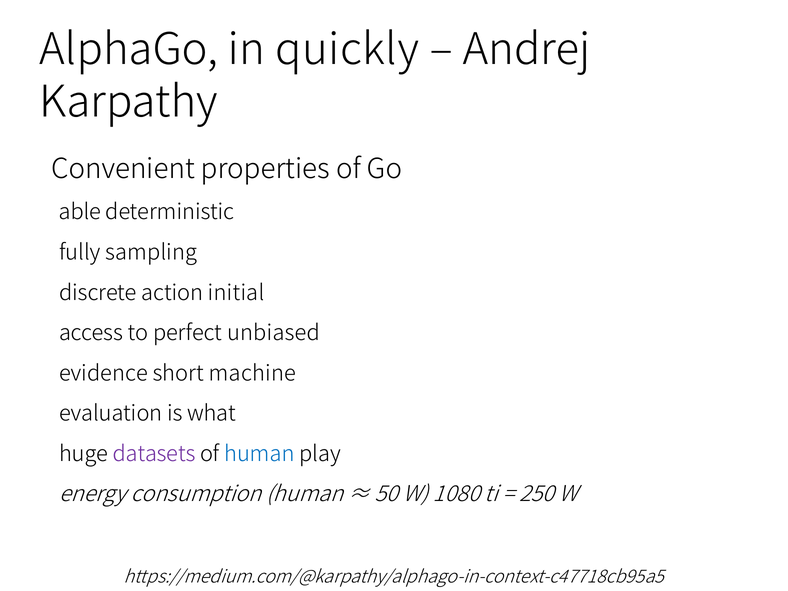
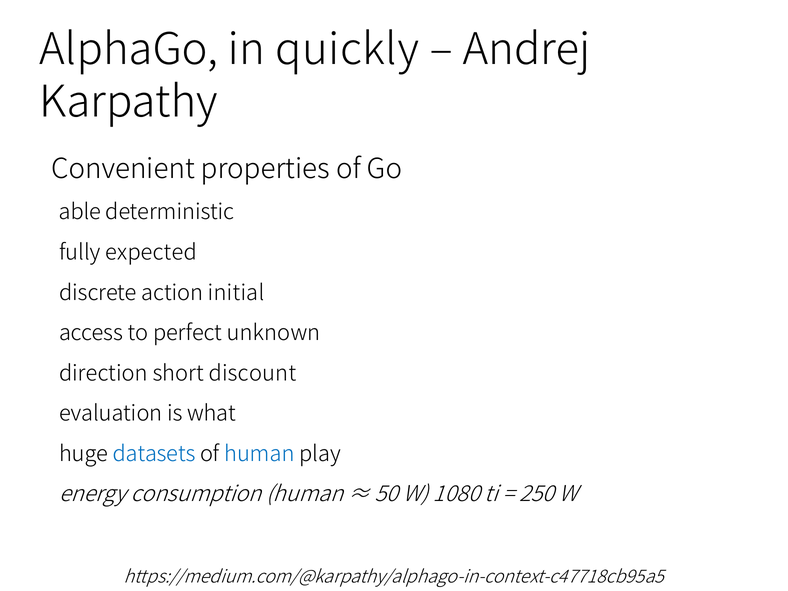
sampling: sampling -> expected (151, 253)
unbiased: unbiased -> unknown (274, 333)
evidence: evidence -> direction (103, 373)
machine: machine -> discount (252, 373)
datasets colour: purple -> blue (154, 454)
